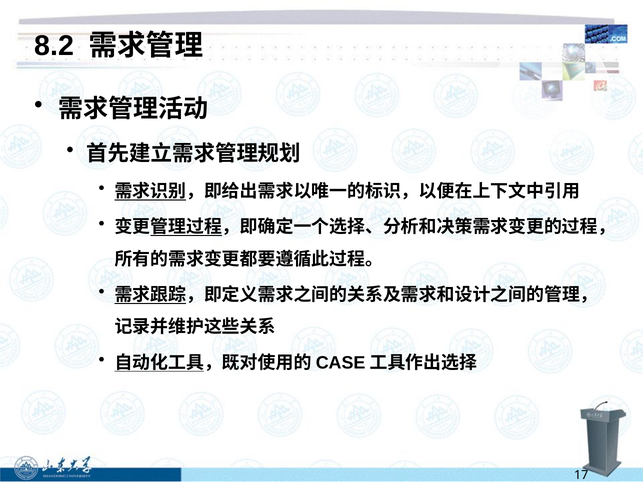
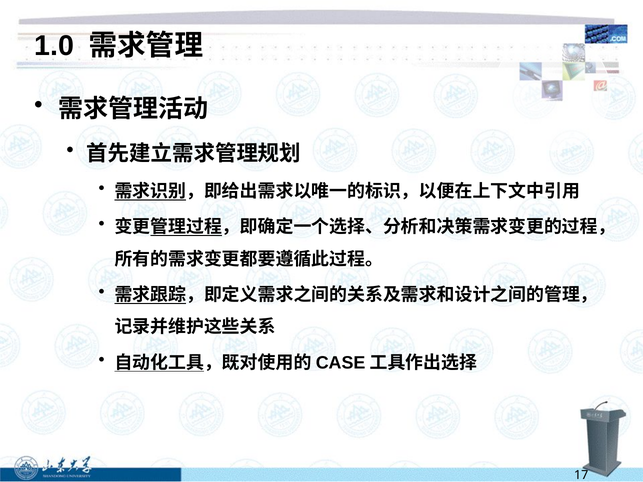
8.2: 8.2 -> 1.0 (54, 46)
